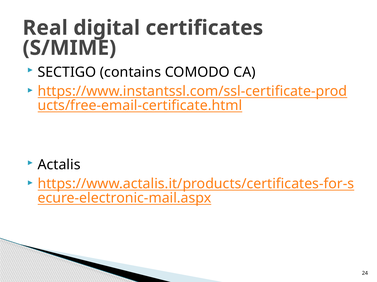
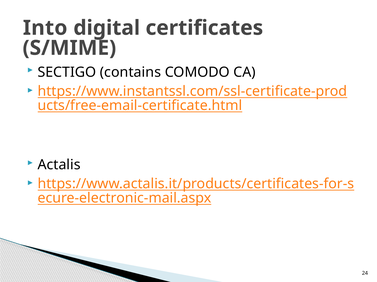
Real: Real -> Into (45, 28)
